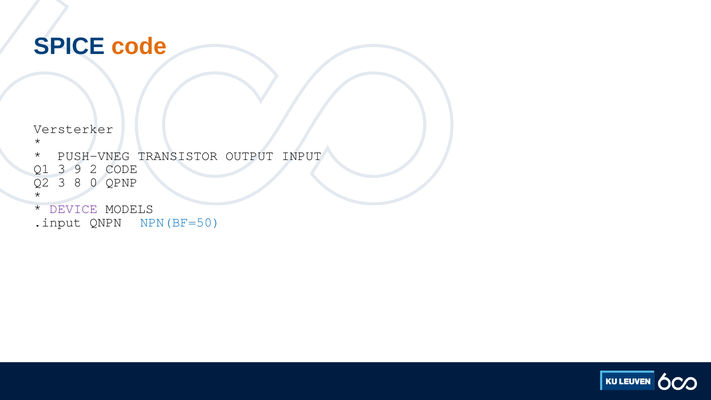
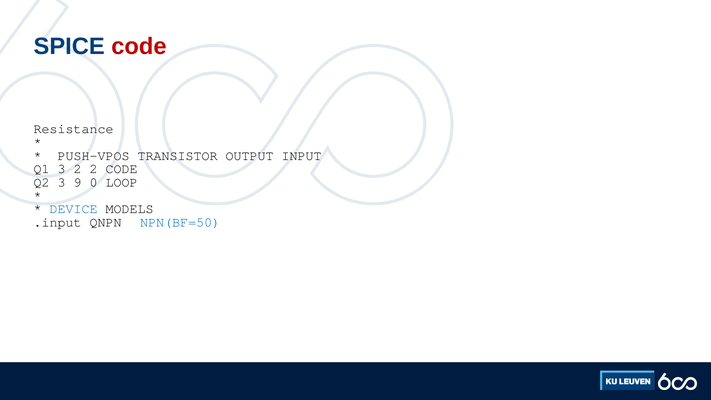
code colour: orange -> red (139, 46)
Versterker: Versterker -> Resistance (74, 129)
PUSH-VNEG: PUSH-VNEG -> PUSH-VPOS (94, 156)
3 9: 9 -> 2 (78, 169)
8: 8 -> 9 (78, 182)
QPNP: QPNP -> LOOP (122, 182)
DEVICE colour: purple -> blue (74, 209)
